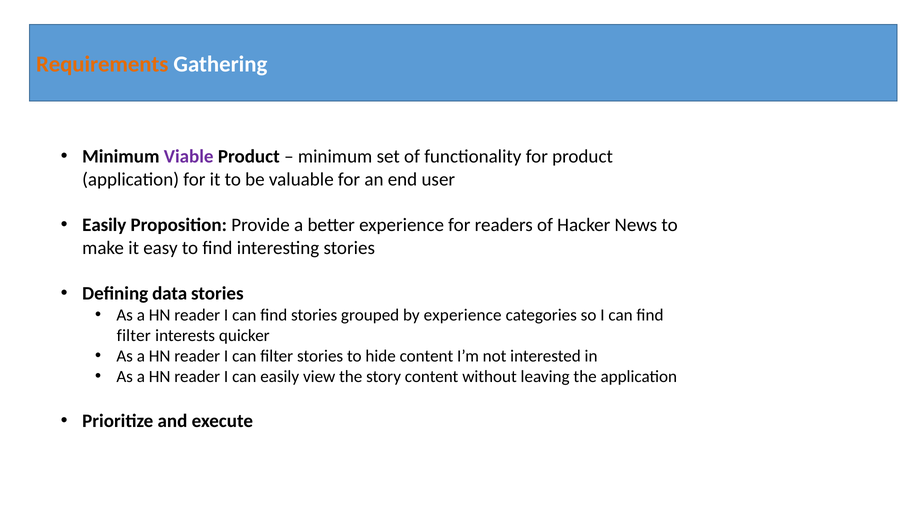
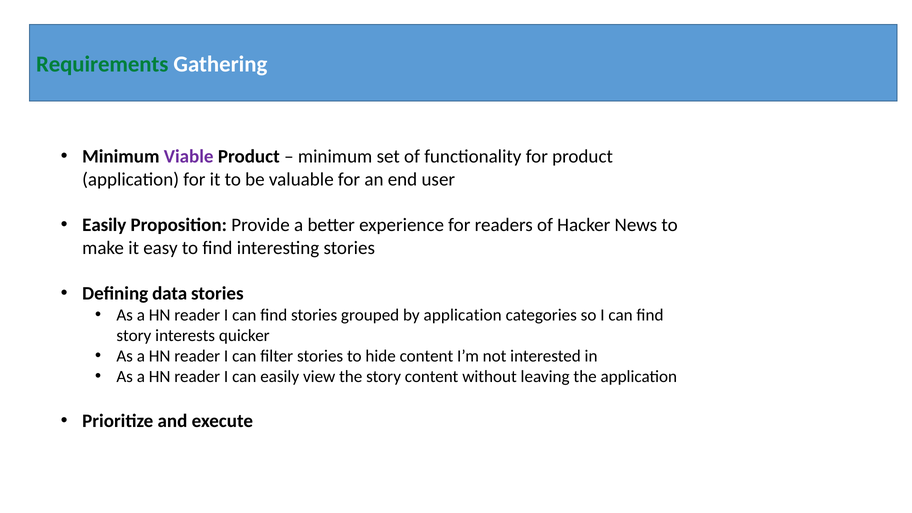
Requirements colour: orange -> green (102, 64)
by experience: experience -> application (463, 315)
filter: filter -> story (134, 335)
